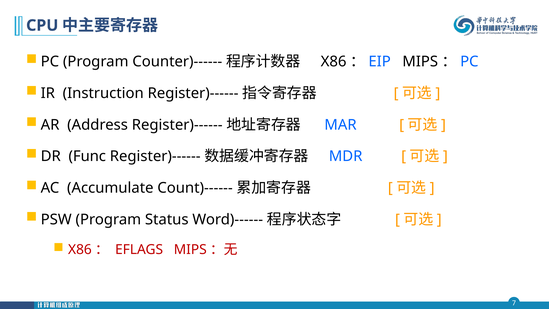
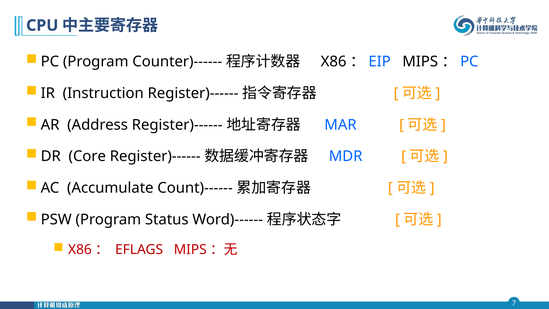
Func: Func -> Core (87, 156)
